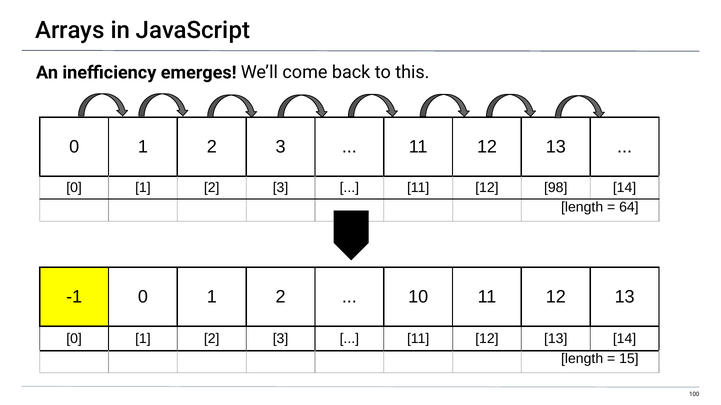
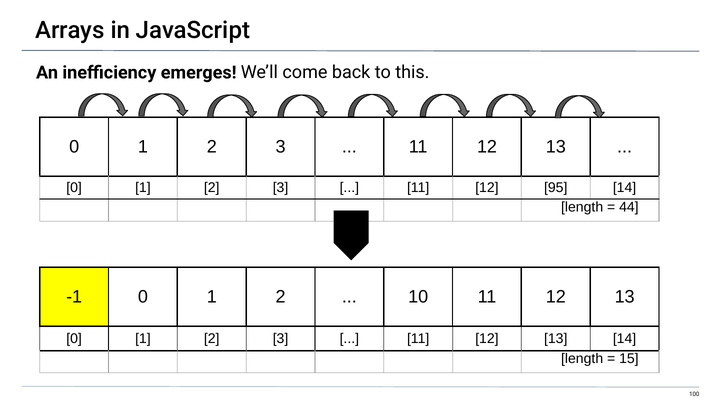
98: 98 -> 95 (556, 188)
64: 64 -> 44 (629, 207)
